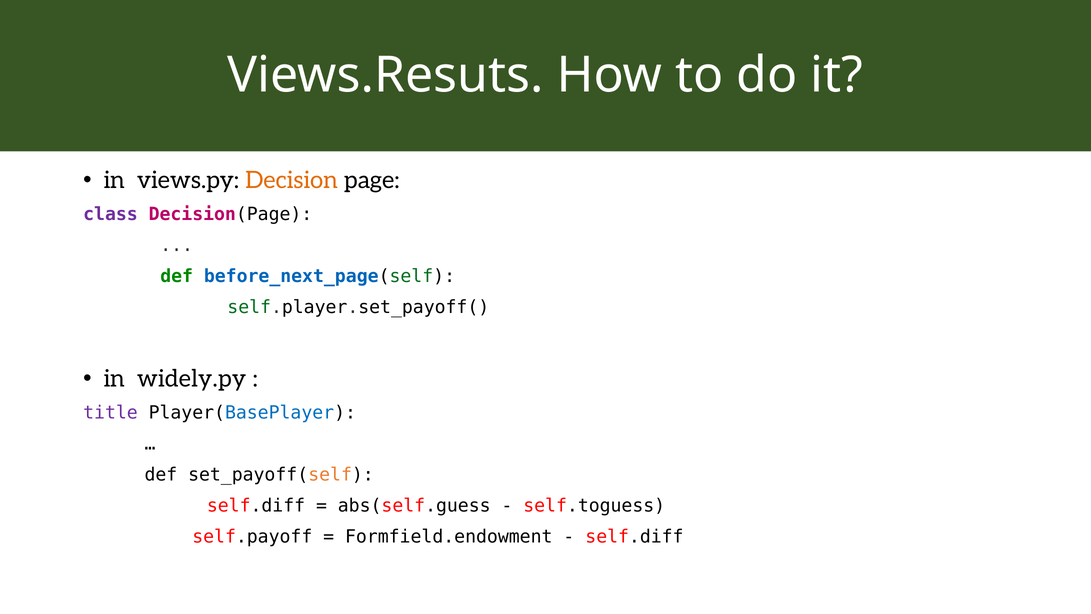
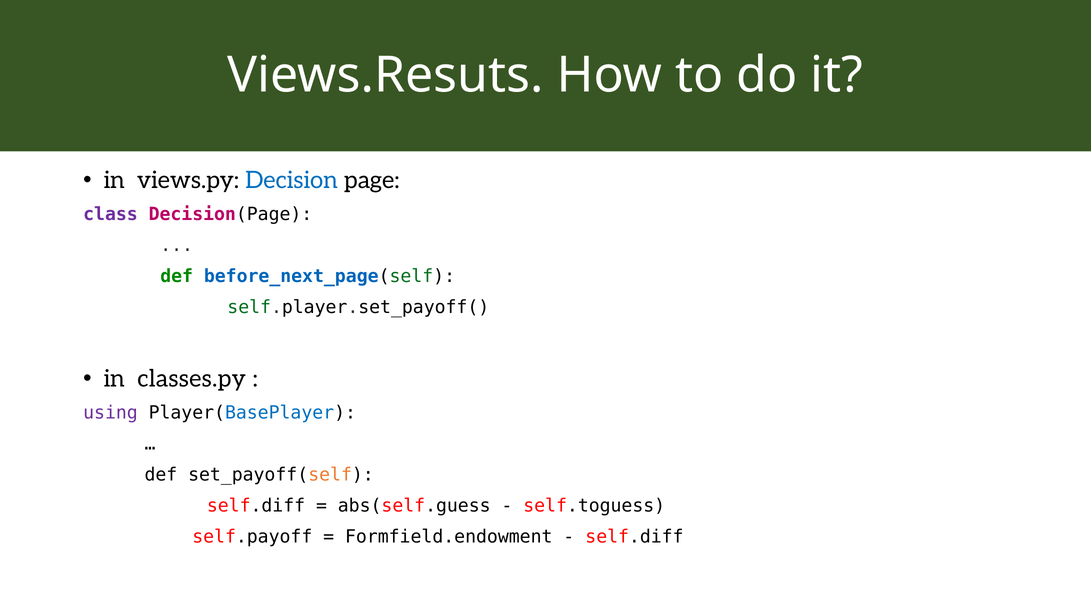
Decision colour: orange -> blue (291, 180)
widely.py: widely.py -> classes.py (192, 378)
title: title -> using (110, 413)
